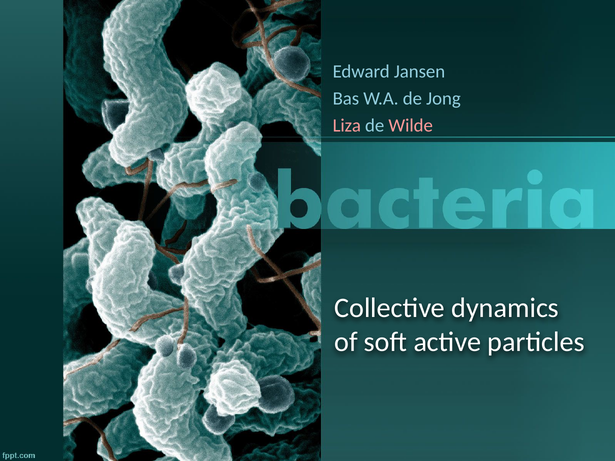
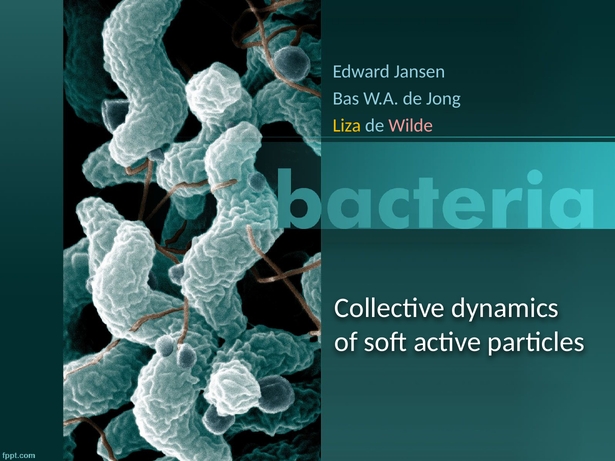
Liza colour: pink -> yellow (347, 126)
